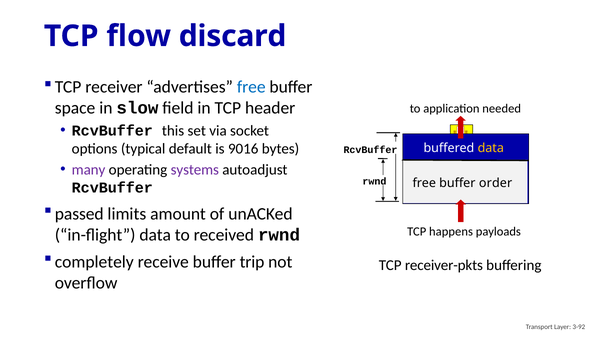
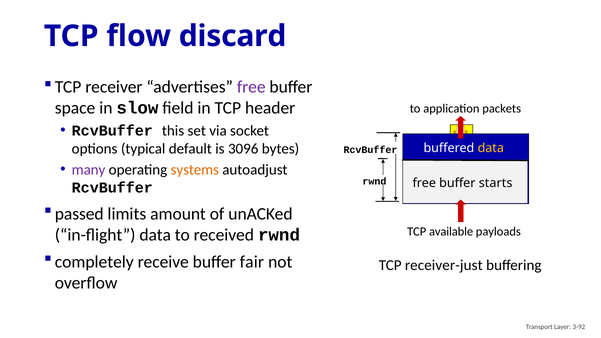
free colour: blue -> purple (251, 87)
needed: needed -> packets (502, 109)
9016: 9016 -> 3096 (243, 149)
systems colour: purple -> orange (195, 170)
order: order -> starts (496, 183)
happens: happens -> available (451, 232)
trip: trip -> fair (252, 262)
receiver-pkts: receiver-pkts -> receiver-just (444, 266)
